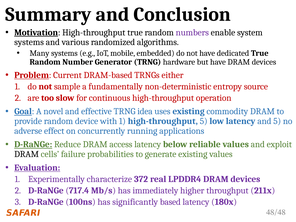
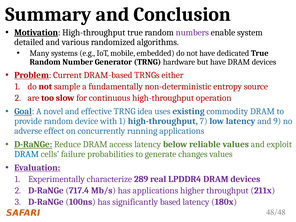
systems: systems -> detailed (29, 42)
high-throughput 5: 5 -> 7 (204, 121)
and 5: 5 -> 9 (277, 121)
DRAM colour: black -> blue (27, 154)
generate existing: existing -> changes (193, 154)
372: 372 -> 289 (141, 179)
has immediately: immediately -> applications (155, 190)
